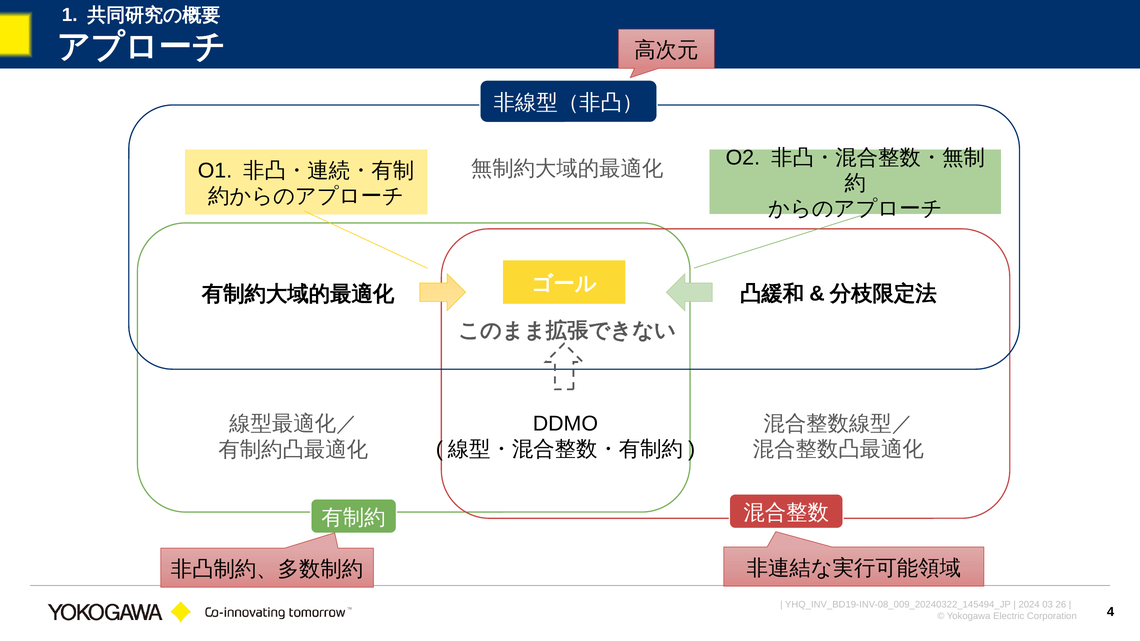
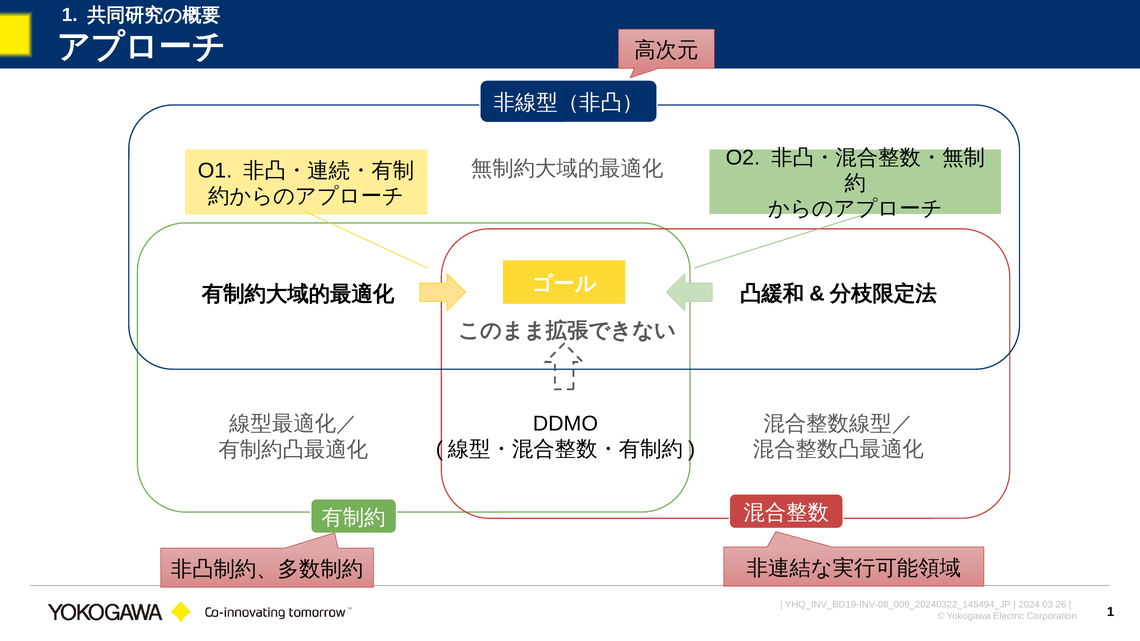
4: 4 -> 1 (1111, 612)
